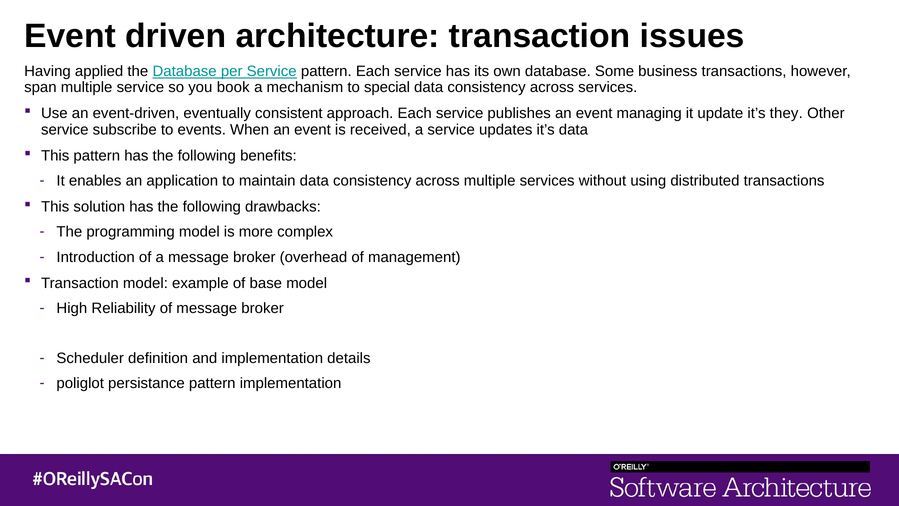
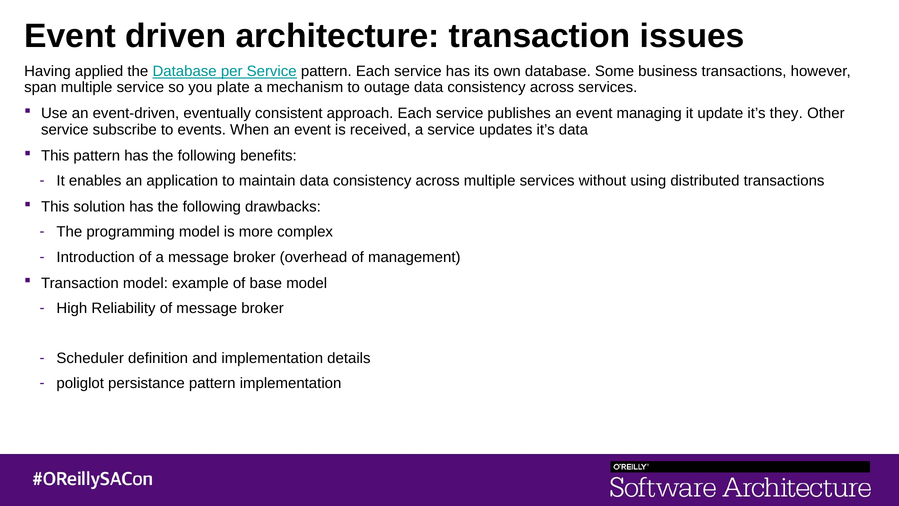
book: book -> plate (233, 87)
special: special -> outage (387, 87)
